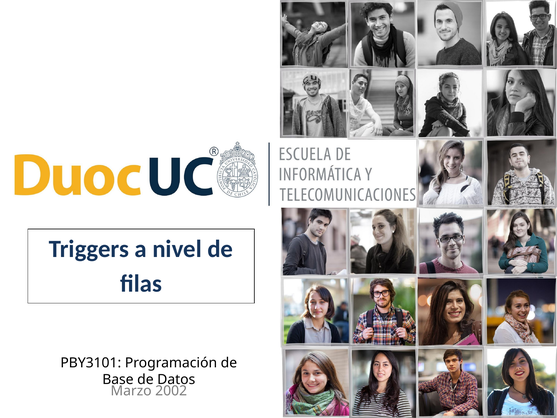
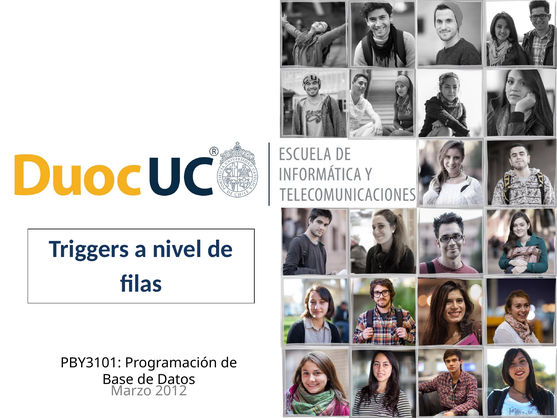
2002: 2002 -> 2012 (171, 391)
